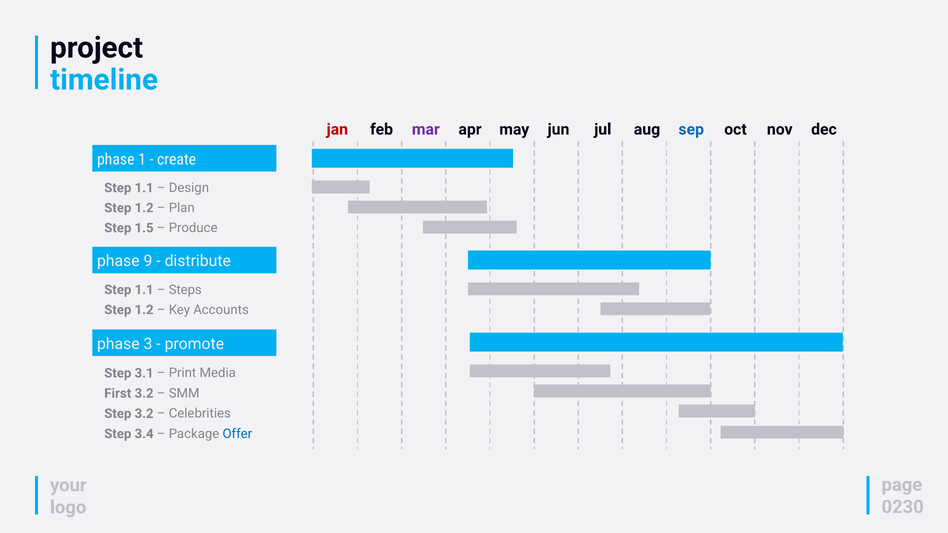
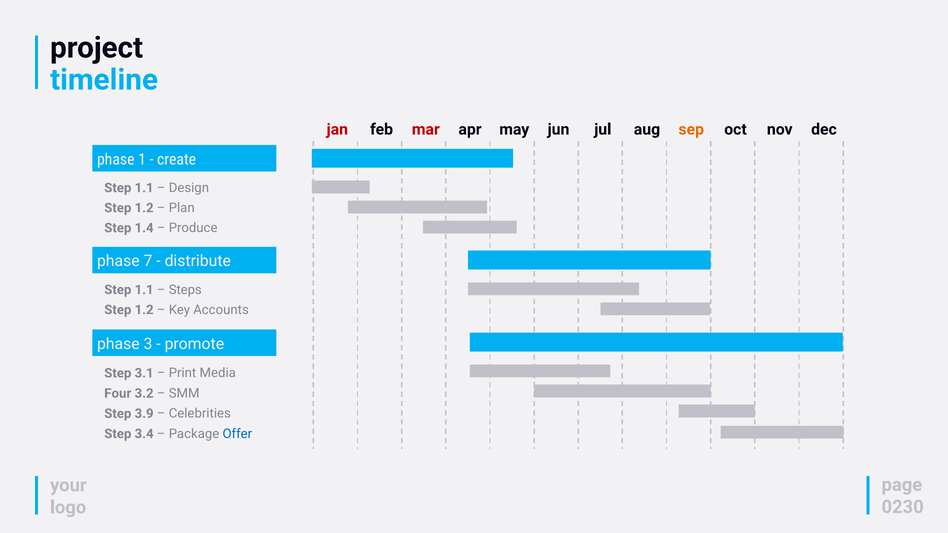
mar colour: purple -> red (426, 129)
sep colour: blue -> orange (691, 129)
1.5: 1.5 -> 1.4 (144, 228)
9: 9 -> 7 (148, 261)
First: First -> Four (118, 393)
Step 3.2: 3.2 -> 3.9 (144, 414)
